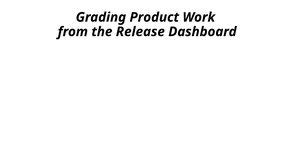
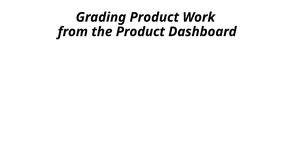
the Release: Release -> Product (140, 32)
